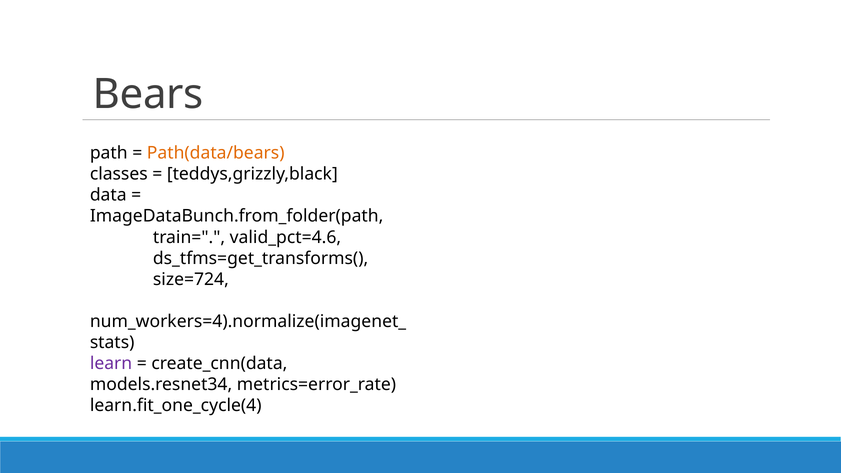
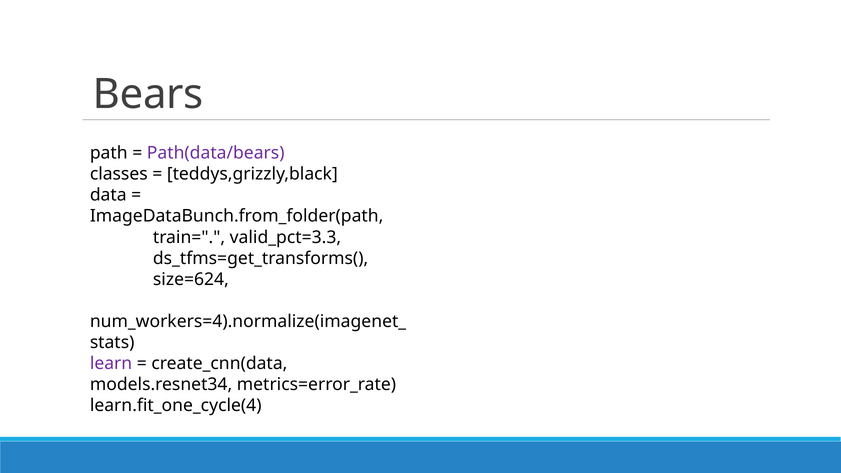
Path(data/bears colour: orange -> purple (216, 153)
valid_pct=4.6: valid_pct=4.6 -> valid_pct=3.3 (285, 237)
size=724: size=724 -> size=624 (191, 279)
